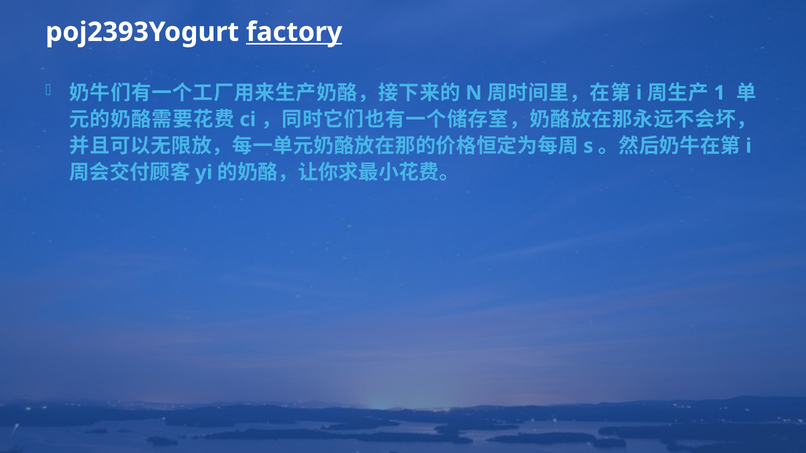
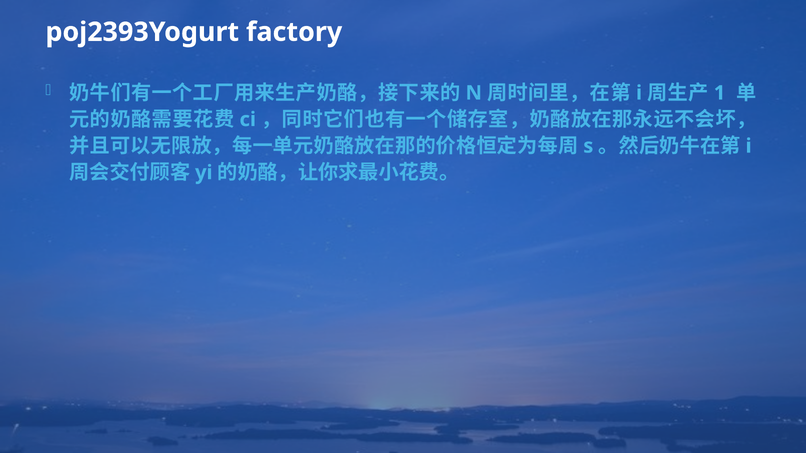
factory underline: present -> none (294, 32)
